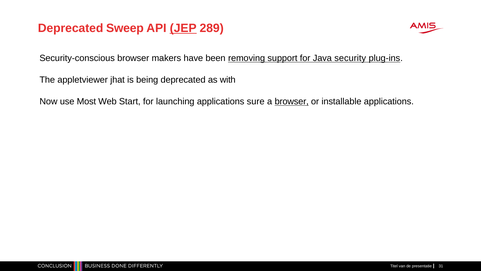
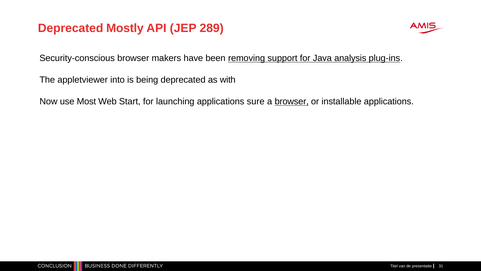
Sweep: Sweep -> Mostly (125, 28)
JEP underline: present -> none (183, 28)
security: security -> analysis (350, 58)
jhat: jhat -> into (118, 80)
